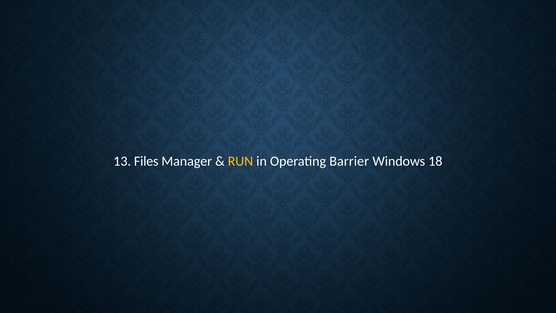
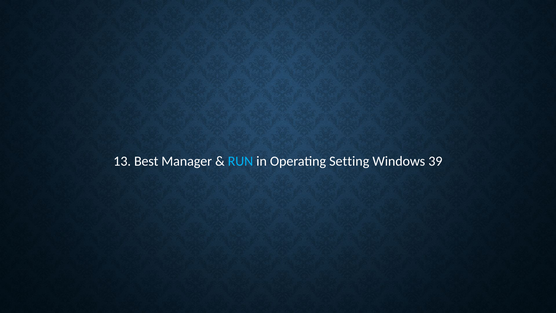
Files: Files -> Best (146, 161)
RUN colour: yellow -> light blue (240, 161)
Barrier: Barrier -> Setting (349, 161)
18: 18 -> 39 (435, 161)
